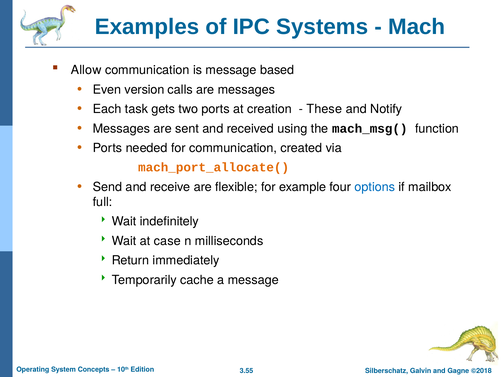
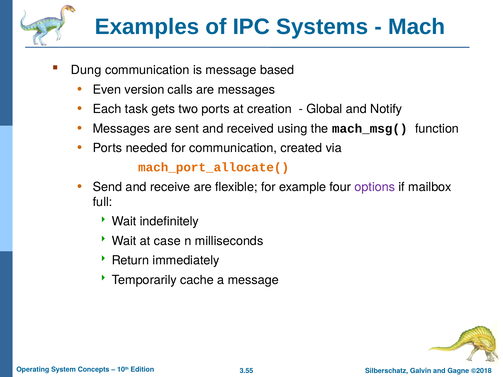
Allow: Allow -> Dung (86, 70)
These: These -> Global (324, 109)
options colour: blue -> purple (375, 187)
